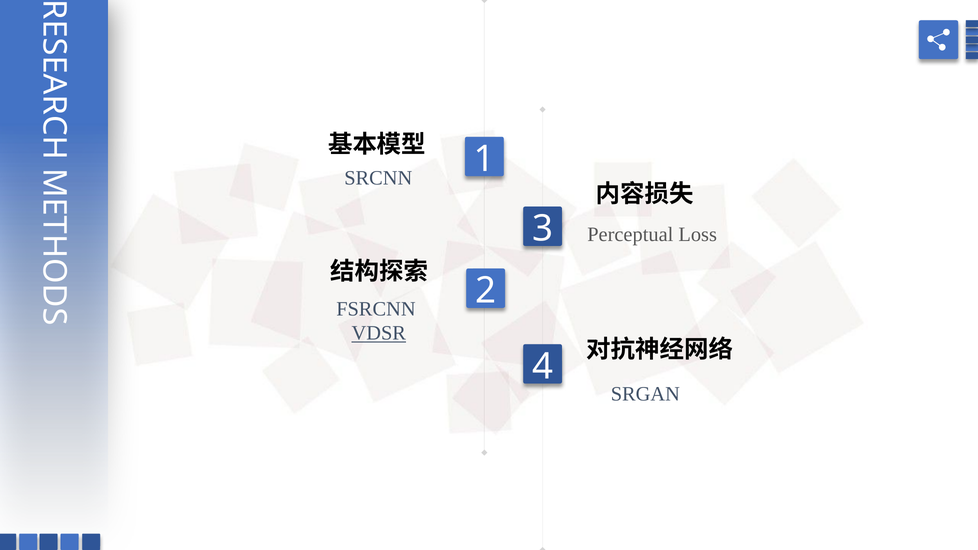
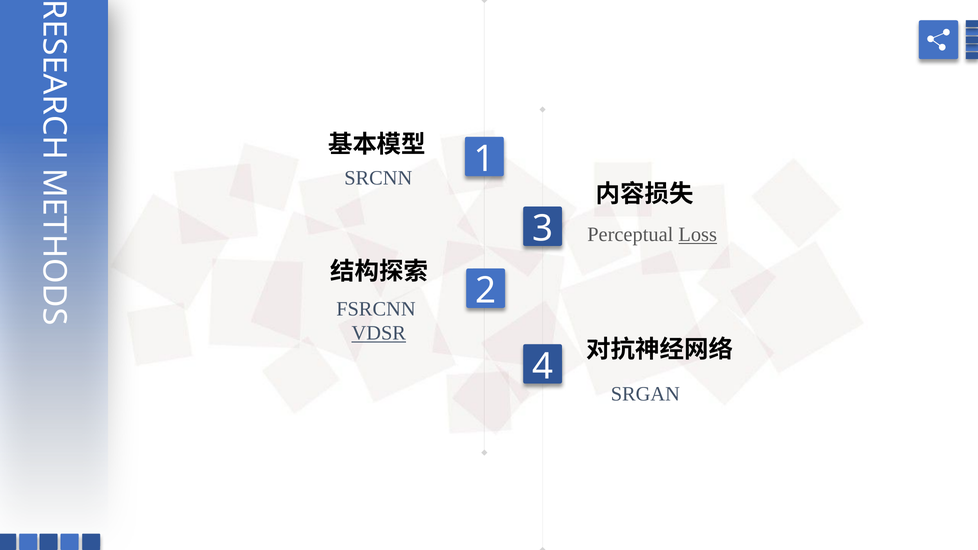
Loss underline: none -> present (698, 235)
